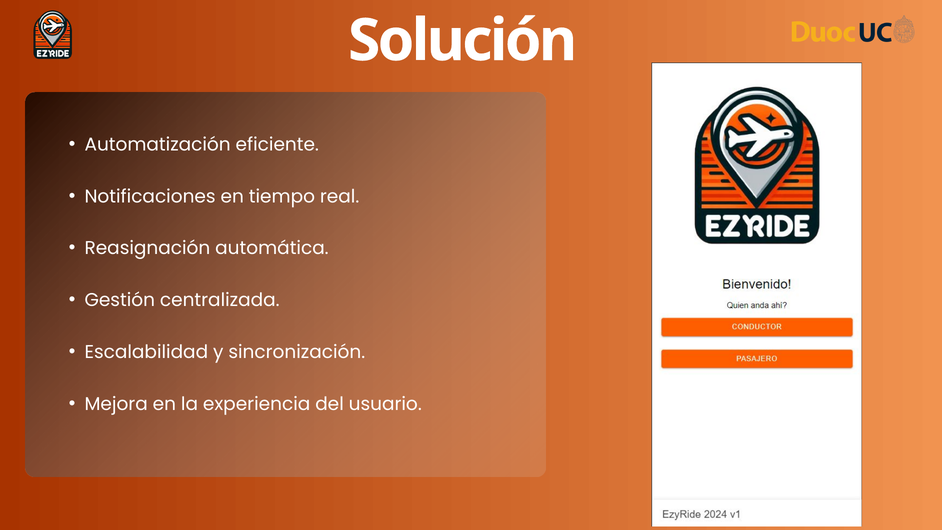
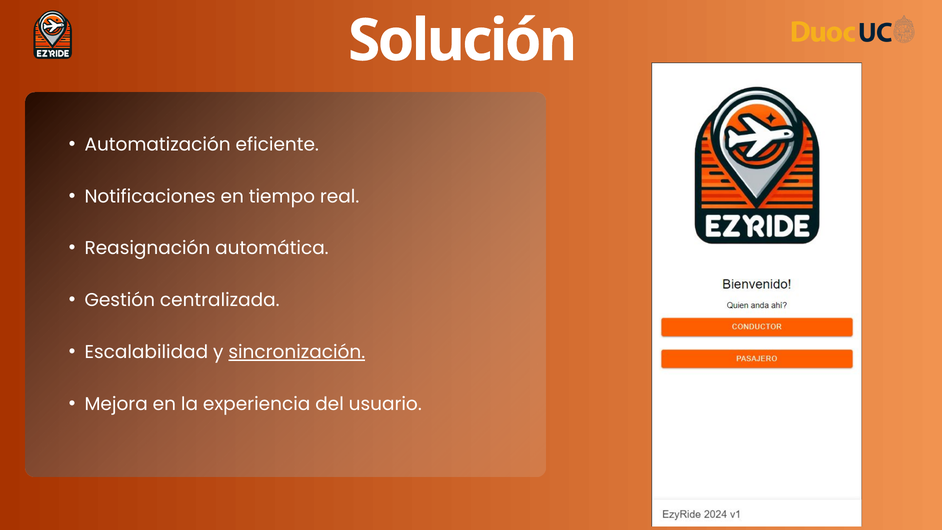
sincronización underline: none -> present (297, 352)
